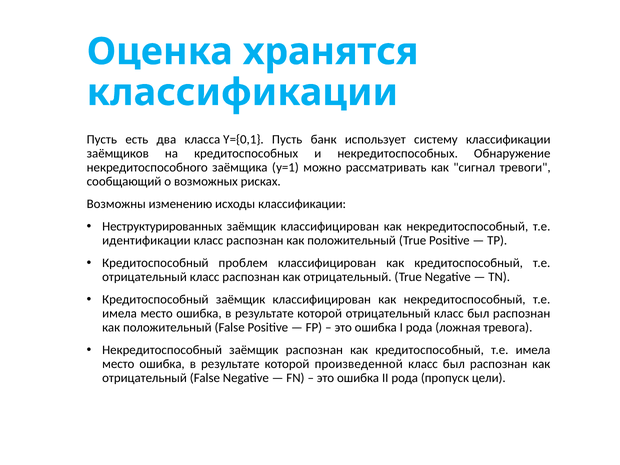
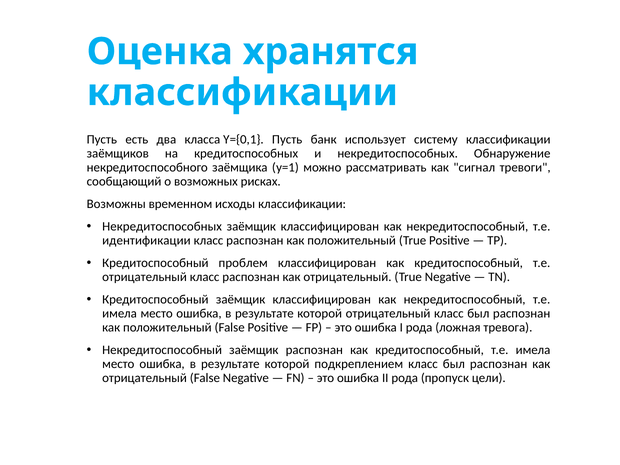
изменению: изменению -> временном (180, 204)
Неструктурированных: Неструктурированных -> Некредитоспособных (162, 227)
произведенной: произведенной -> подкреплением (359, 364)
